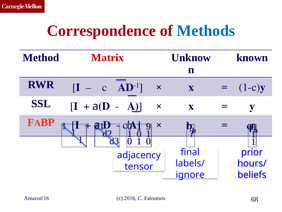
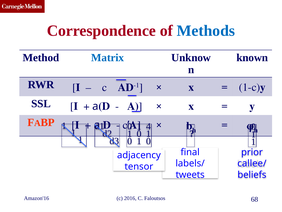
Matrix colour: red -> blue (108, 57)
9: 9 -> 4 (148, 126)
hours/: hours/ -> callee/ (252, 163)
ignore: ignore -> tweets (190, 174)
